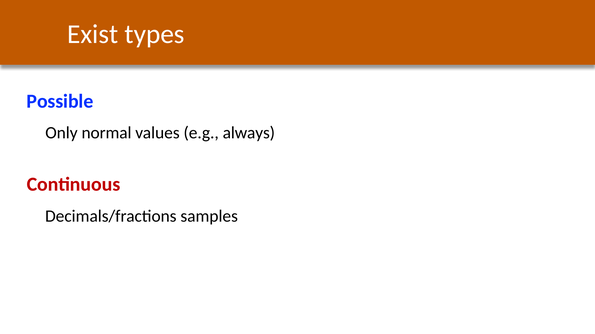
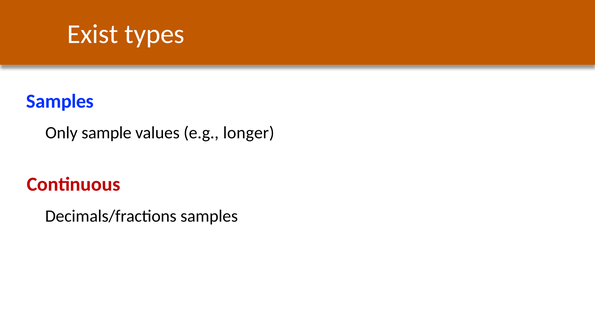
Possible: Possible -> Samples (60, 101)
normal: normal -> sample (107, 133)
always: always -> longer (249, 133)
